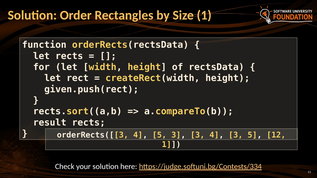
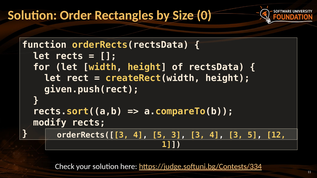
Size 1: 1 -> 0 (204, 15)
result: result -> modify (50, 123)
